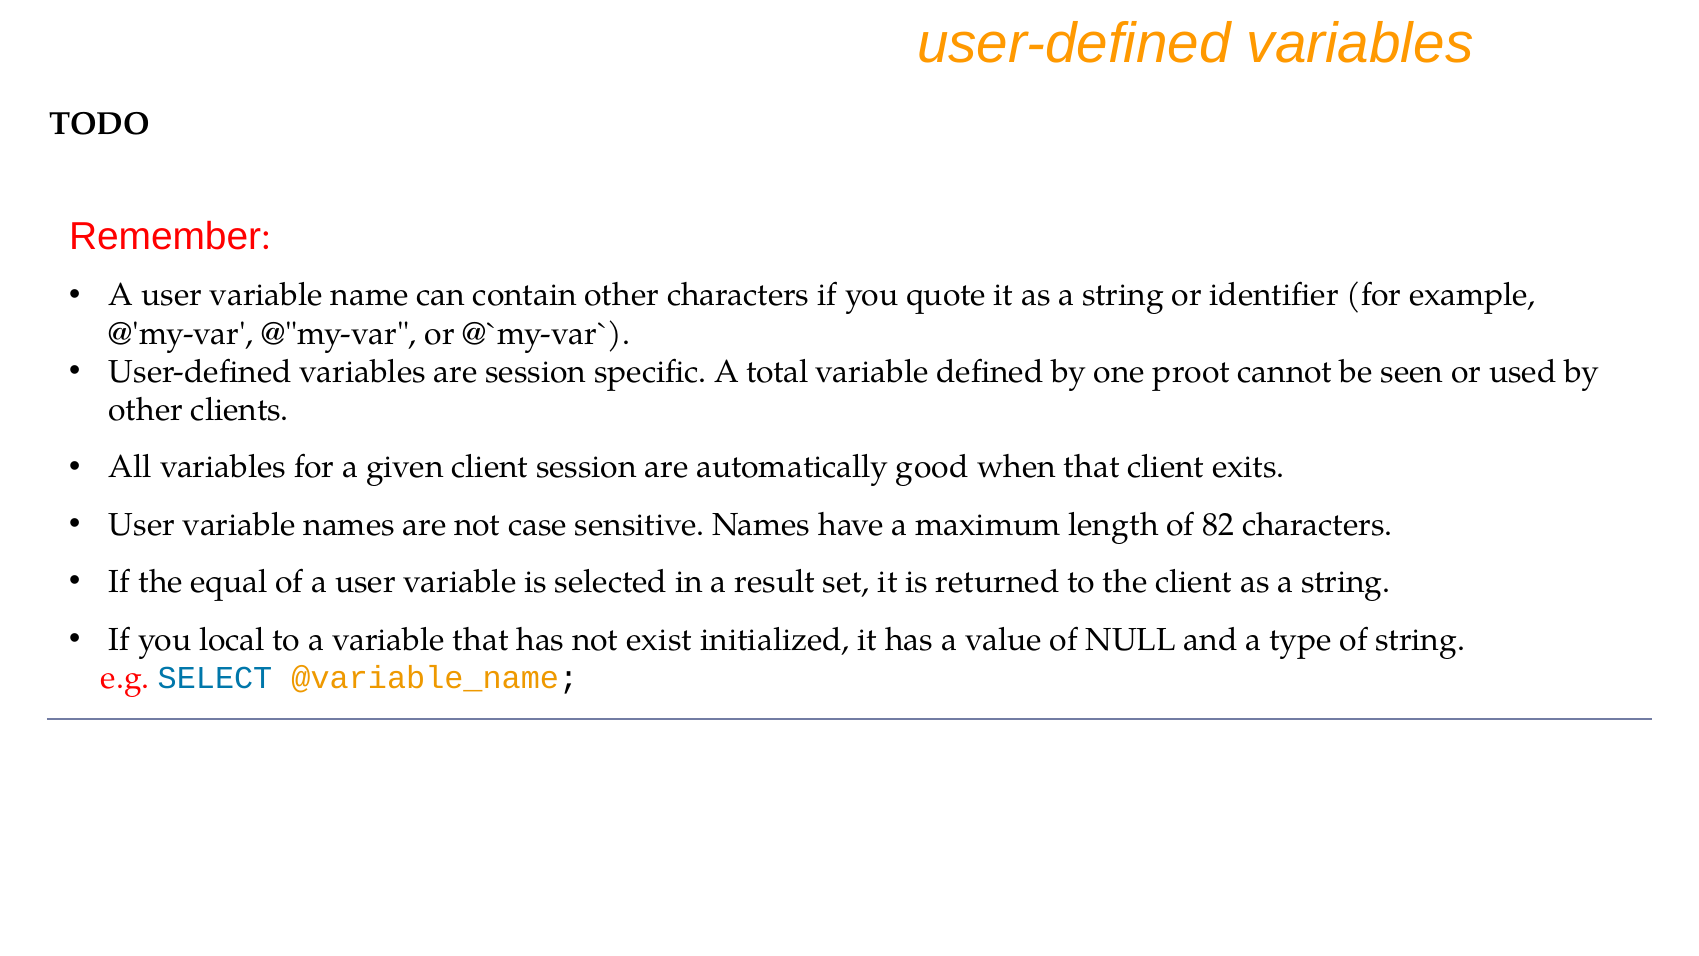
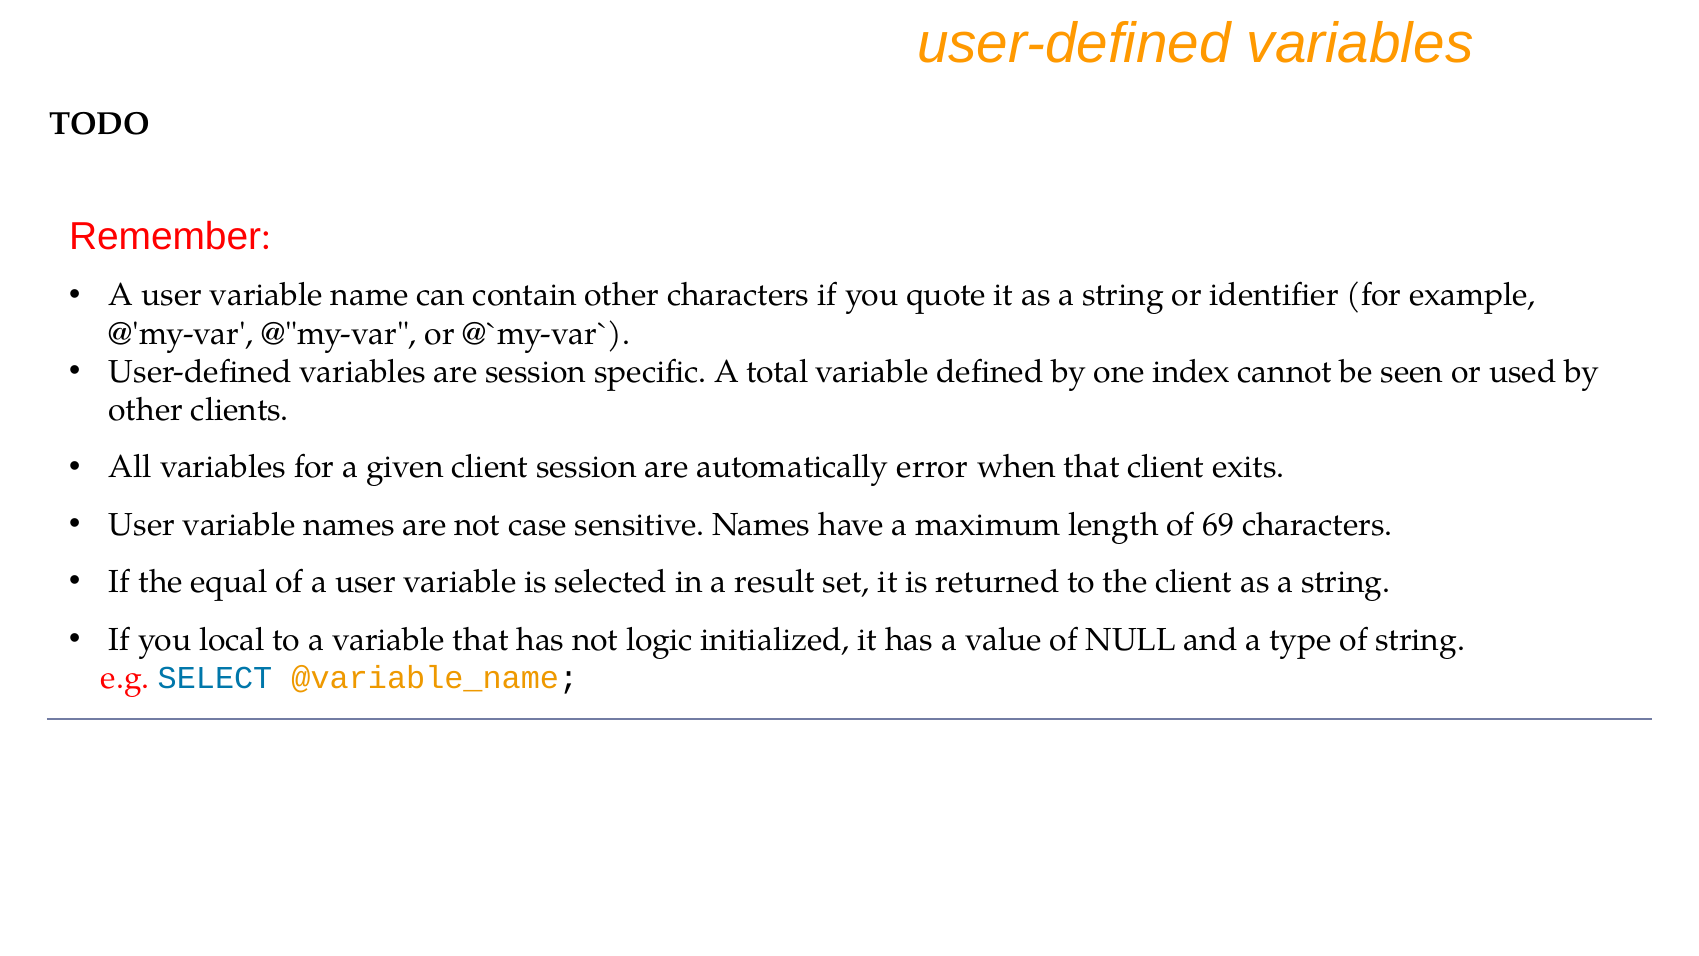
proot: proot -> index (1192, 372)
good: good -> error (932, 467)
82: 82 -> 69 (1218, 525)
exist: exist -> logic (660, 639)
